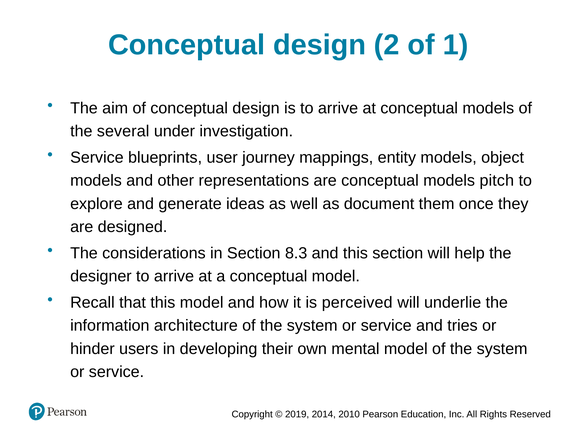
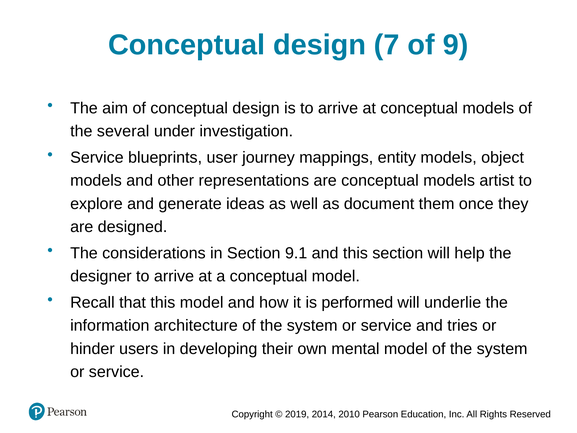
2: 2 -> 7 (387, 45)
1: 1 -> 9 (456, 45)
pitch: pitch -> artist (497, 181)
8.3: 8.3 -> 9.1 (296, 253)
perceived: perceived -> performed (357, 302)
